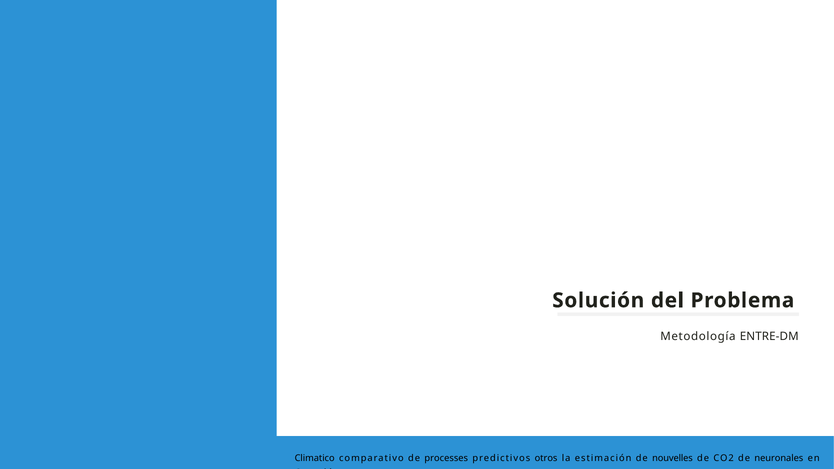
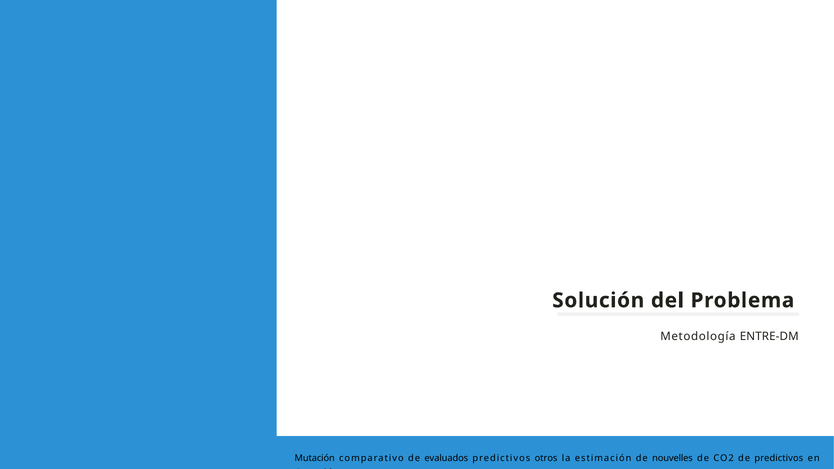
Climatico: Climatico -> Mutación (315, 458)
processes: processes -> evaluados (446, 458)
de neuronales: neuronales -> predictivos (779, 458)
